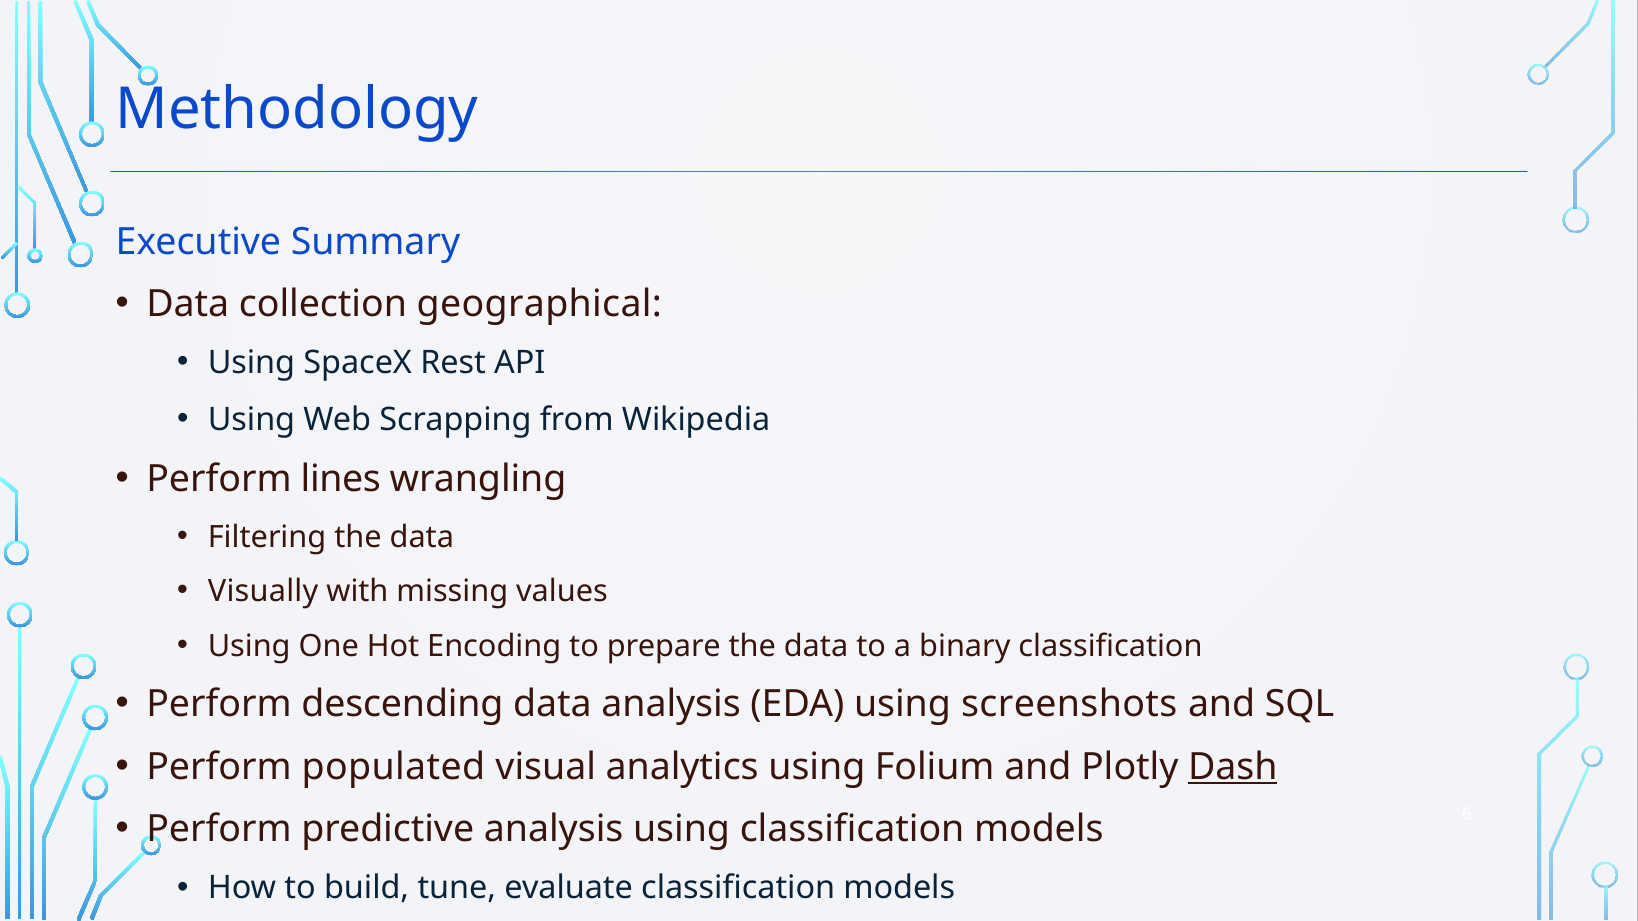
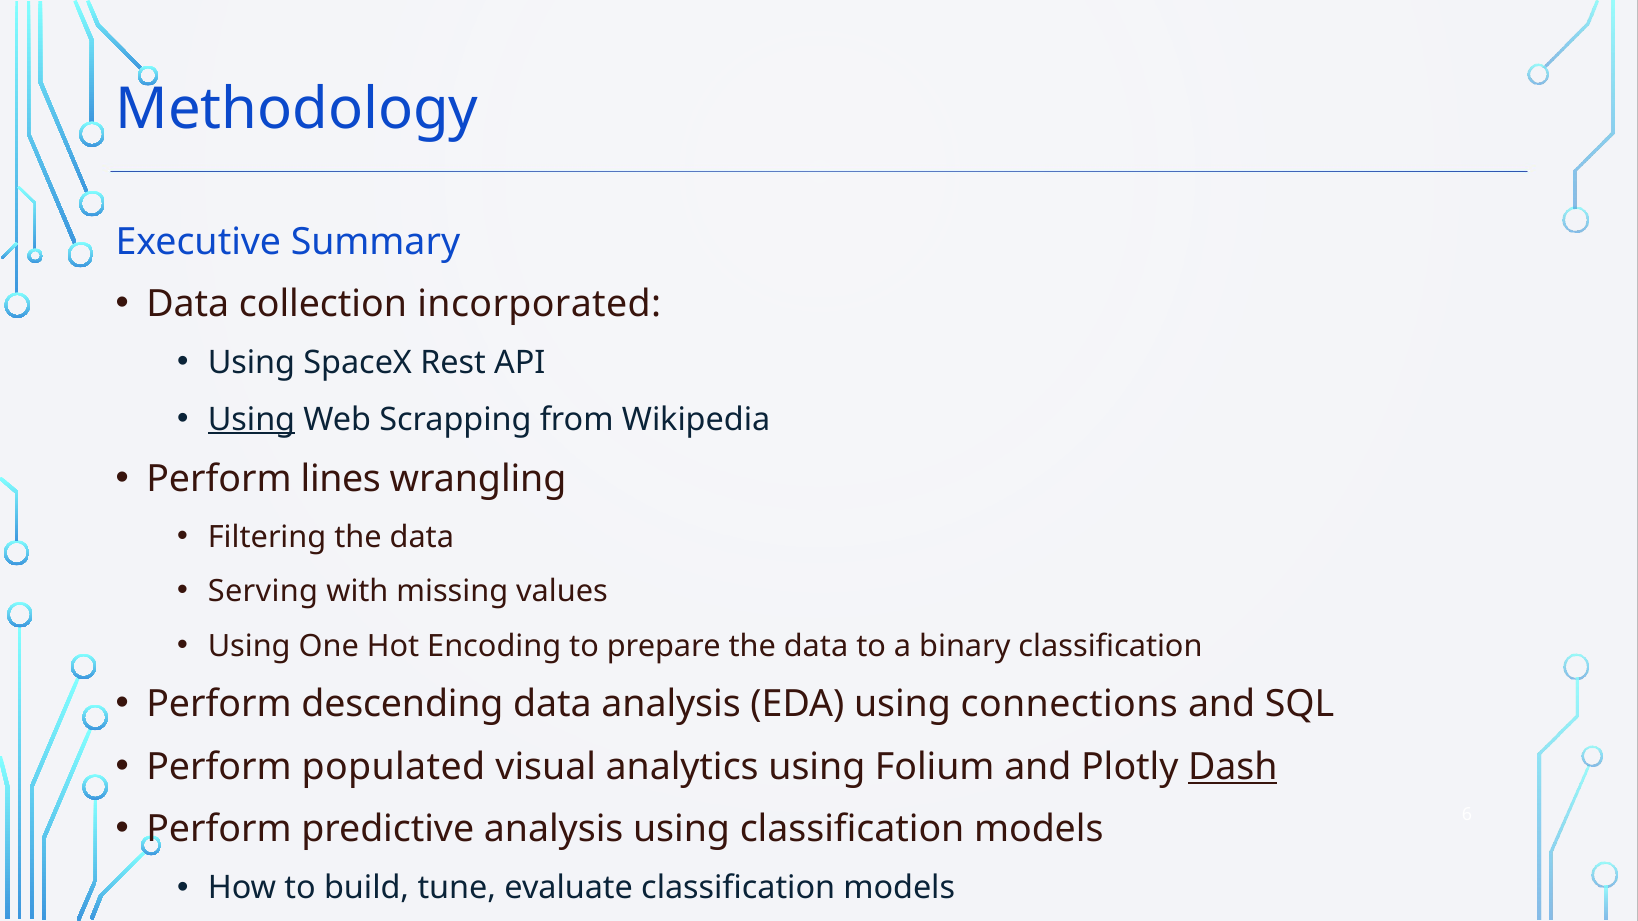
geographical: geographical -> incorporated (539, 304)
Using underline: none -> present (252, 420)
Visually: Visually -> Serving (263, 592)
screenshots: screenshots -> connections (1069, 705)
